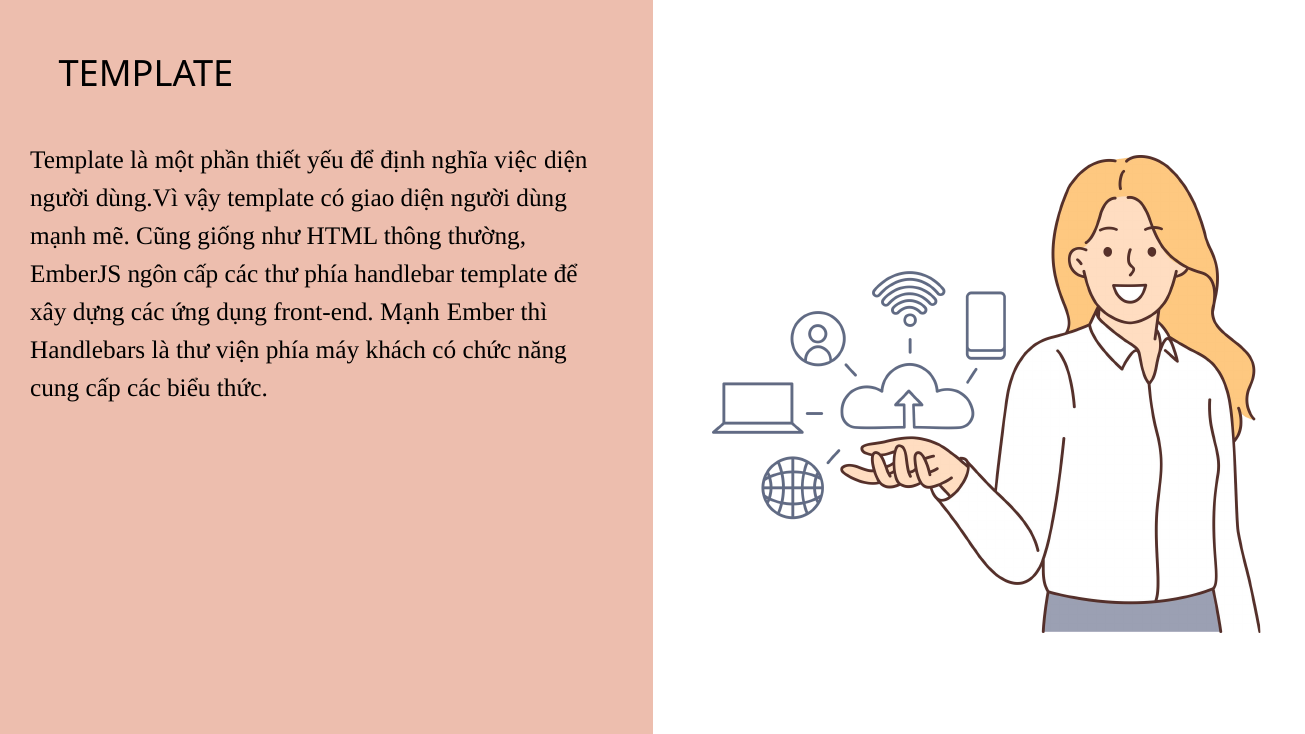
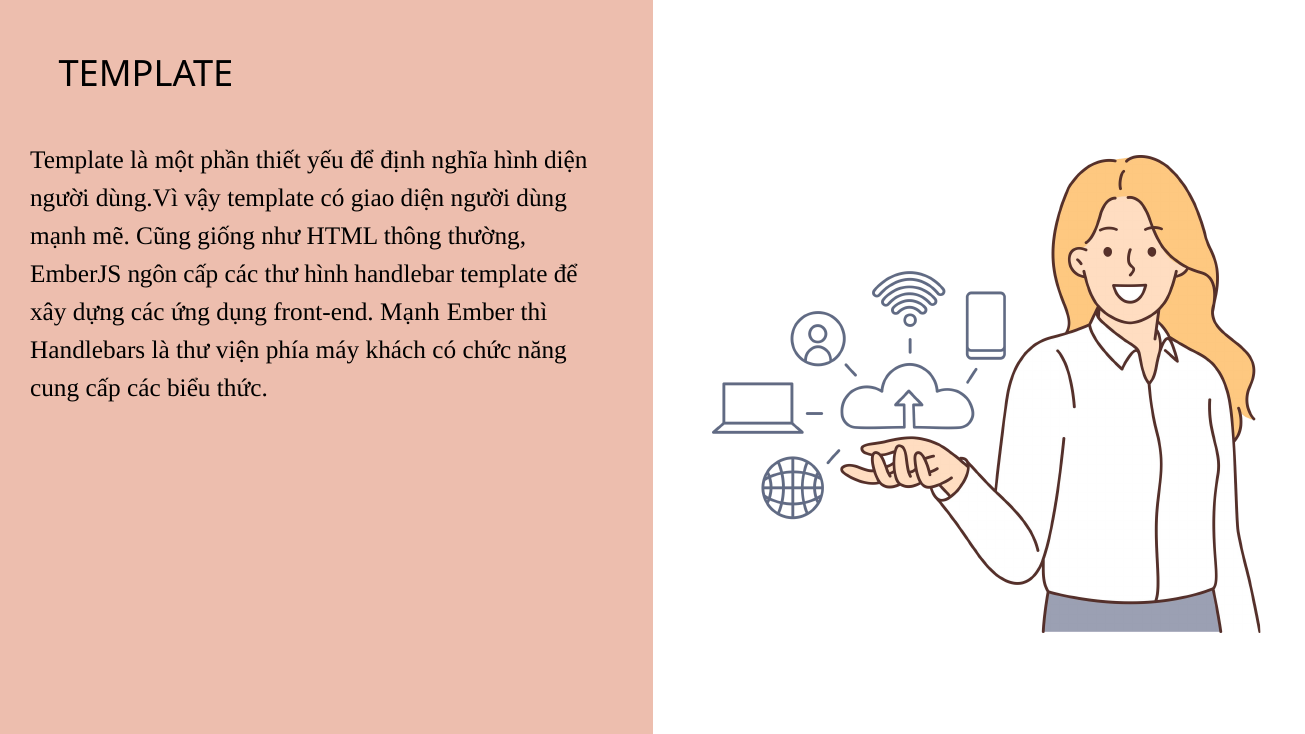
nghĩa việc: việc -> hình (516, 160)
thư phía: phía -> hình (326, 274)
